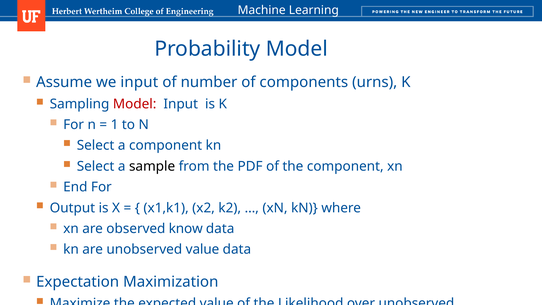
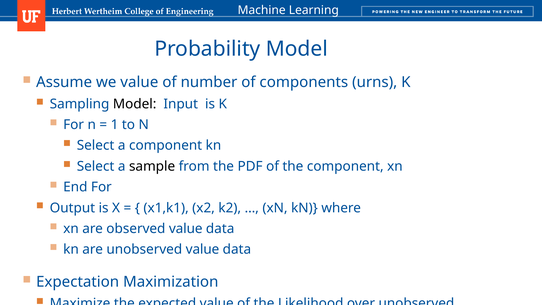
we input: input -> value (139, 82)
Model colour: red -> black (135, 104)
observed know: know -> value (186, 229)
